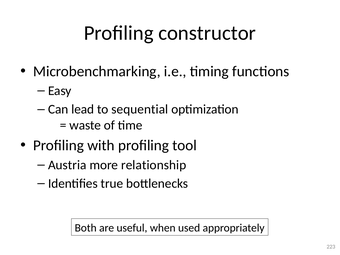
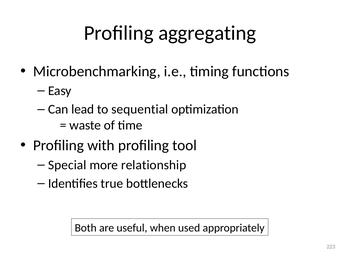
constructor: constructor -> aggregating (207, 33)
Austria: Austria -> Special (67, 165)
